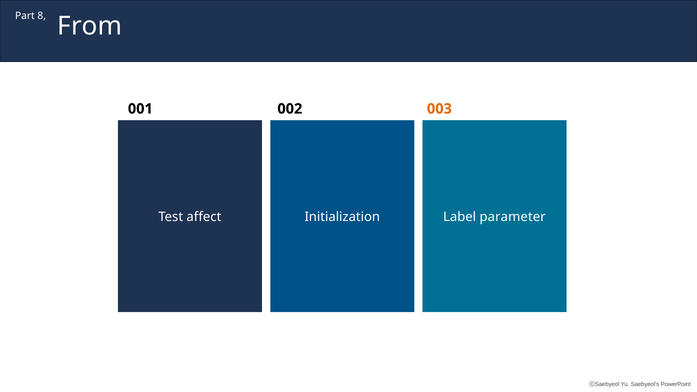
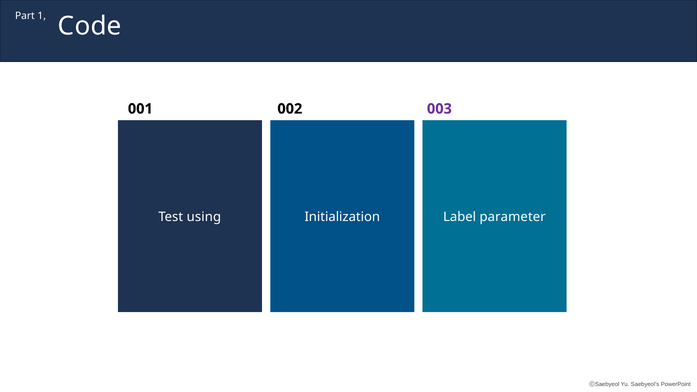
8: 8 -> 1 (42, 16)
From: From -> Code (90, 26)
003 colour: orange -> purple (439, 109)
affect: affect -> using (204, 217)
